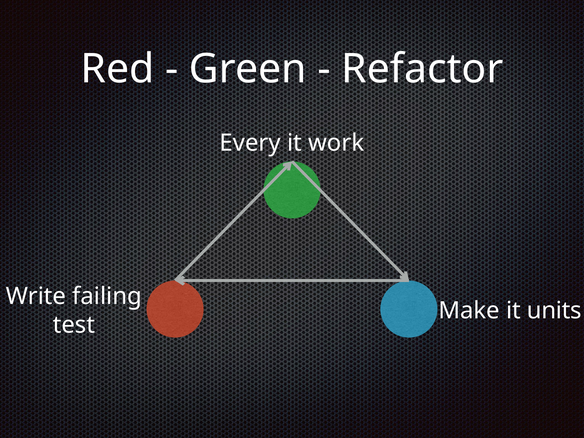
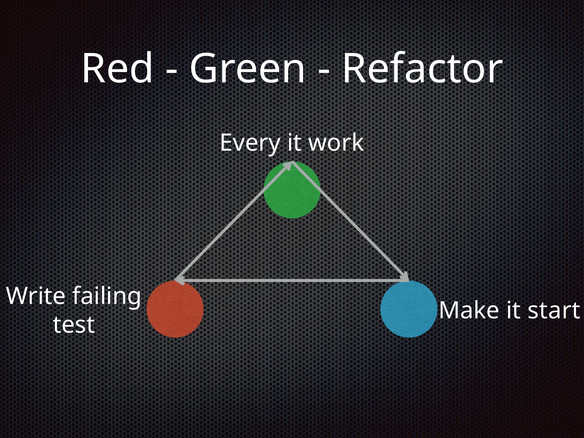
units: units -> start (554, 310)
